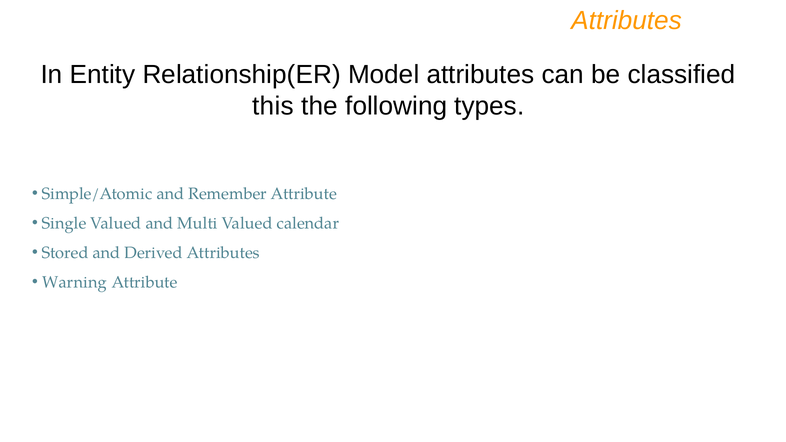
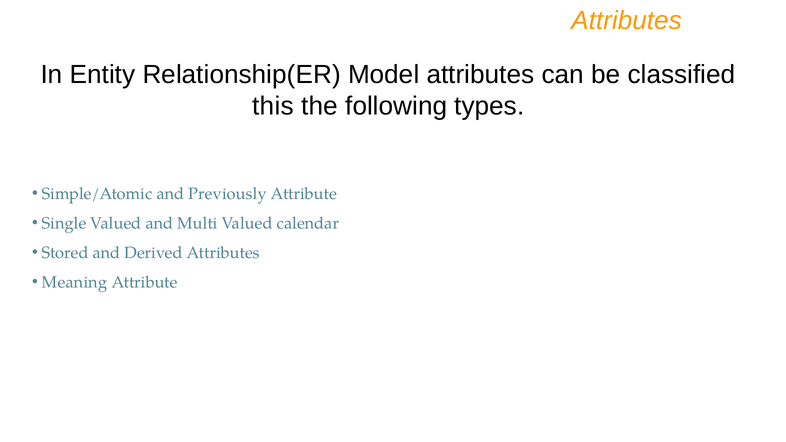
Remember: Remember -> Previously (228, 194)
Warning: Warning -> Meaning (75, 282)
